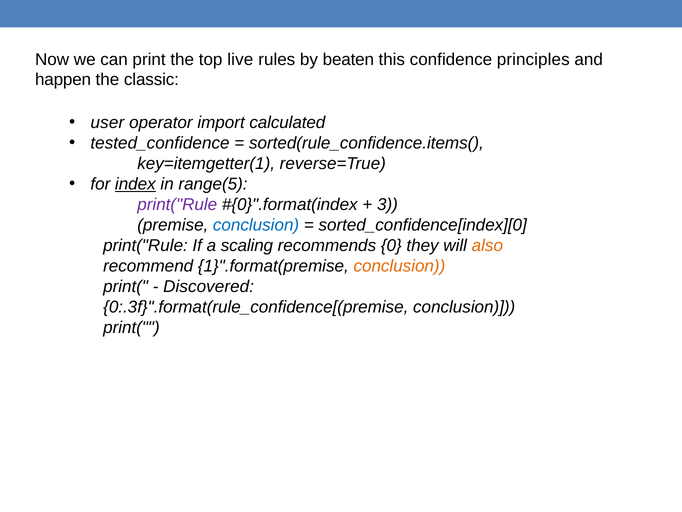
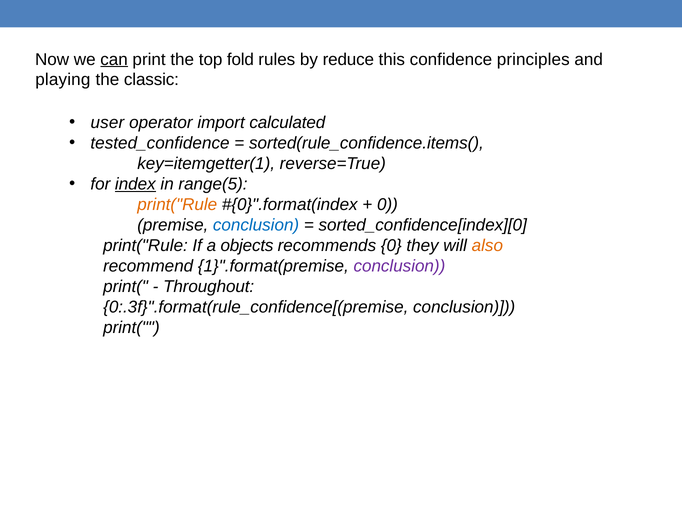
can underline: none -> present (114, 59)
live: live -> fold (240, 59)
beaten: beaten -> reduce (348, 59)
happen: happen -> playing (63, 80)
print("Rule colour: purple -> orange (177, 204)
3: 3 -> 0 (387, 204)
scaling: scaling -> objects (247, 245)
conclusion colour: orange -> purple (399, 266)
Discovered: Discovered -> Throughout (209, 286)
